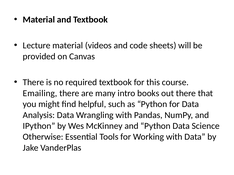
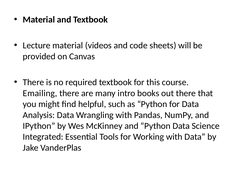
Otherwise: Otherwise -> Integrated (43, 137)
